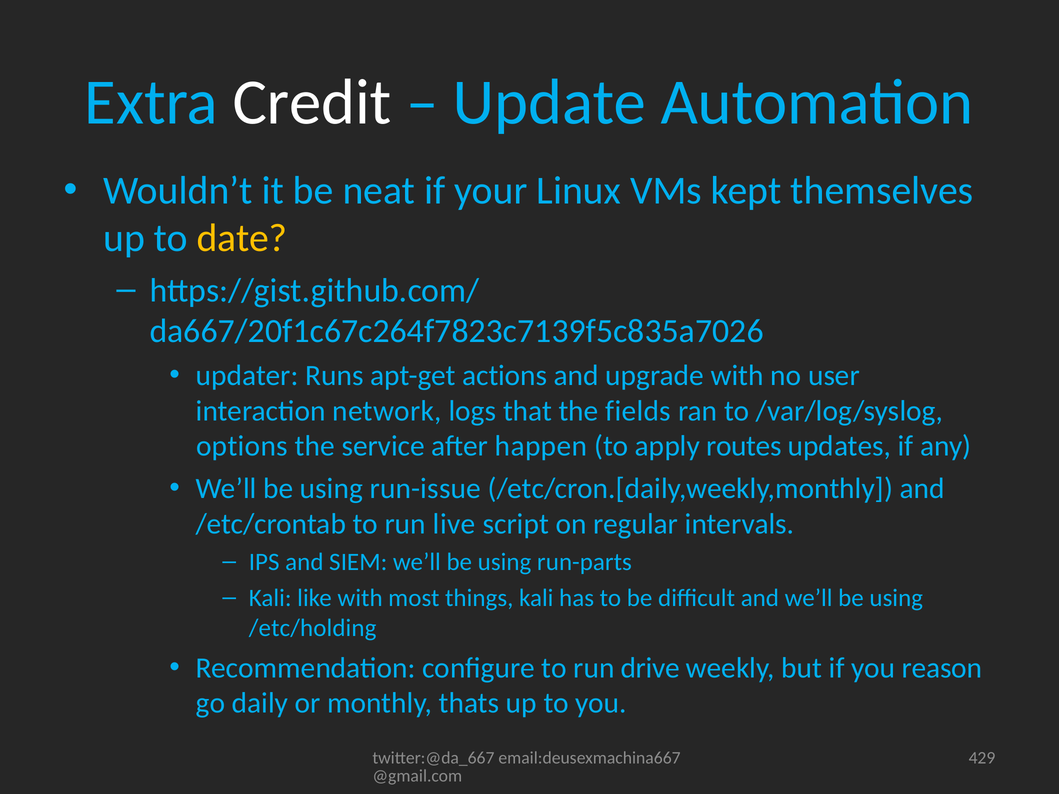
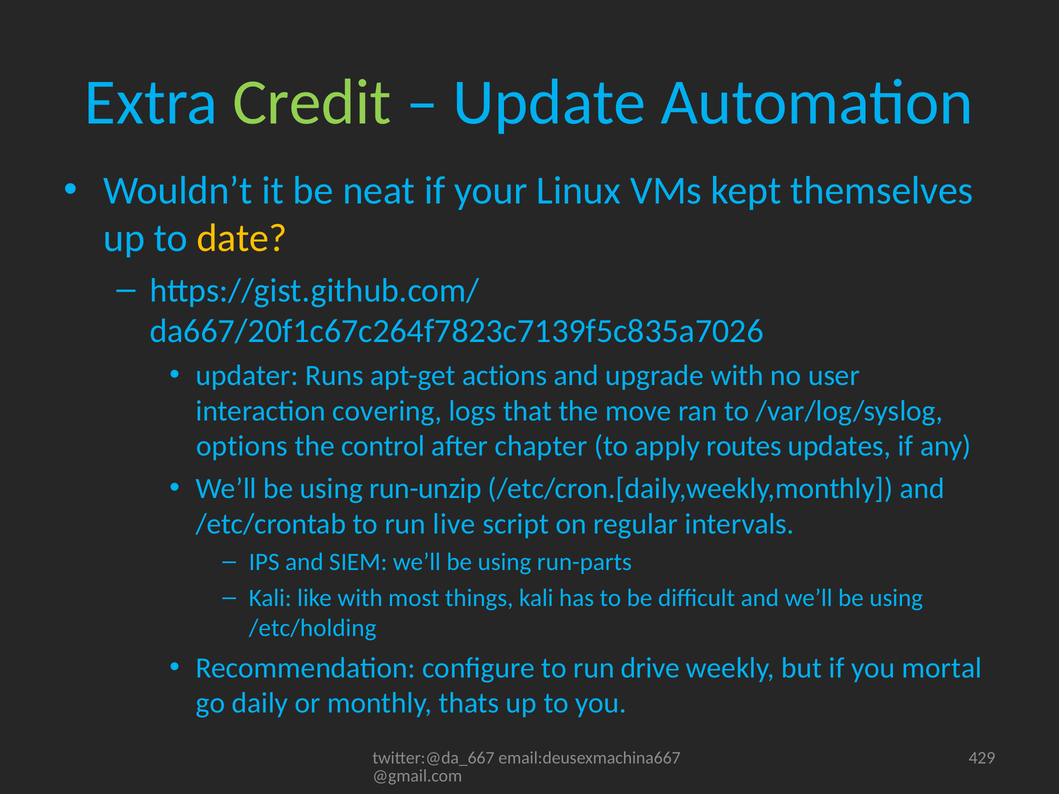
Credit colour: white -> light green (312, 103)
network: network -> covering (387, 411)
fields: fields -> move (638, 411)
service: service -> control (383, 446)
happen: happen -> chapter (541, 446)
run-issue: run-issue -> run-unzip (425, 489)
reason: reason -> mortal (942, 668)
